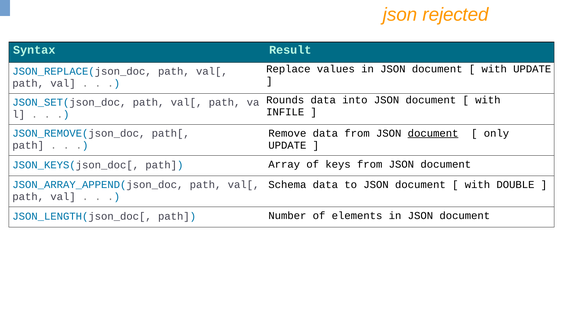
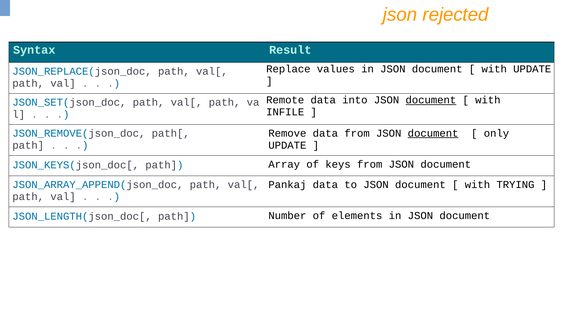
Rounds: Rounds -> Remote (285, 100)
document underline: none -> present (431, 100)
Schema: Schema -> Pankaj (287, 184)
DOUBLE: DOUBLE -> TRYING (515, 184)
